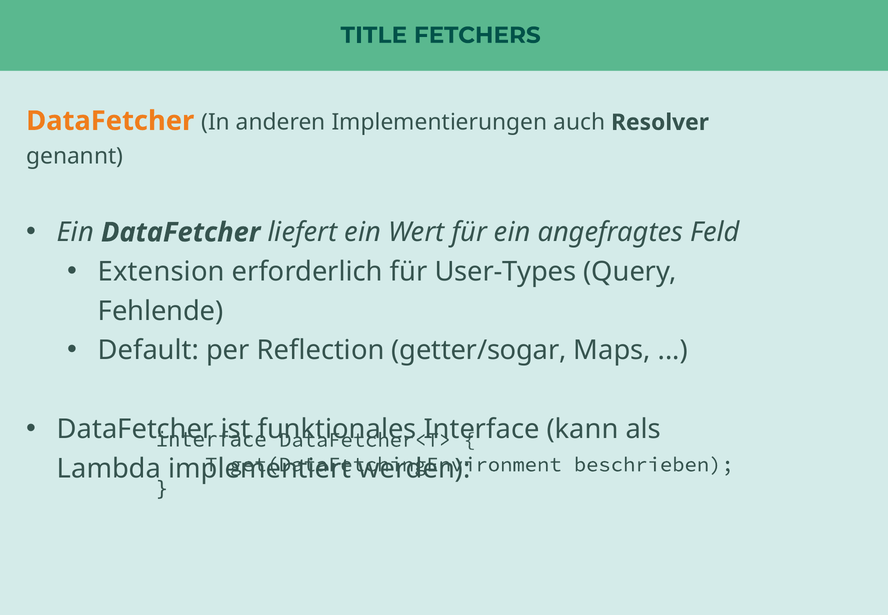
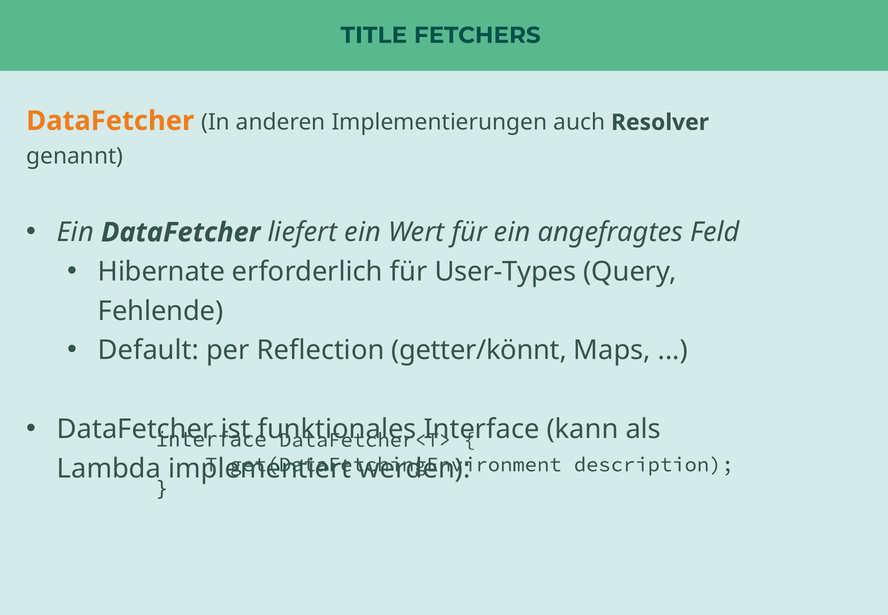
Extension: Extension -> Hibernate (161, 272)
getter/sogar: getter/sogar -> getter/könnt (479, 350)
beschrieben: beschrieben -> description (654, 464)
